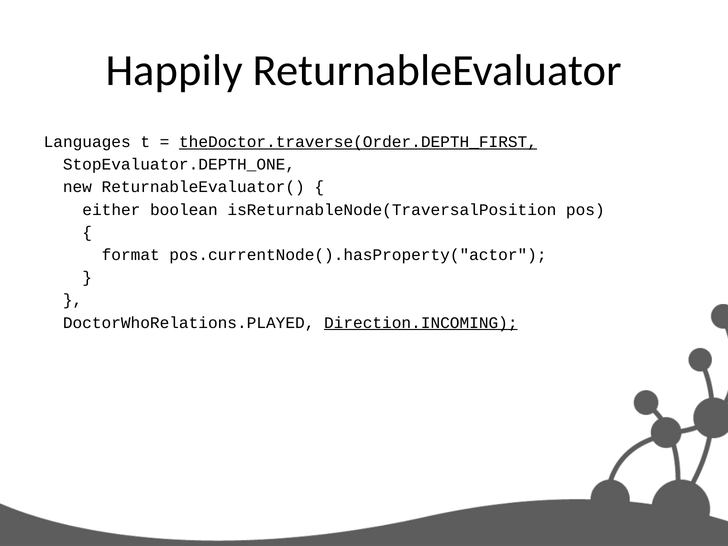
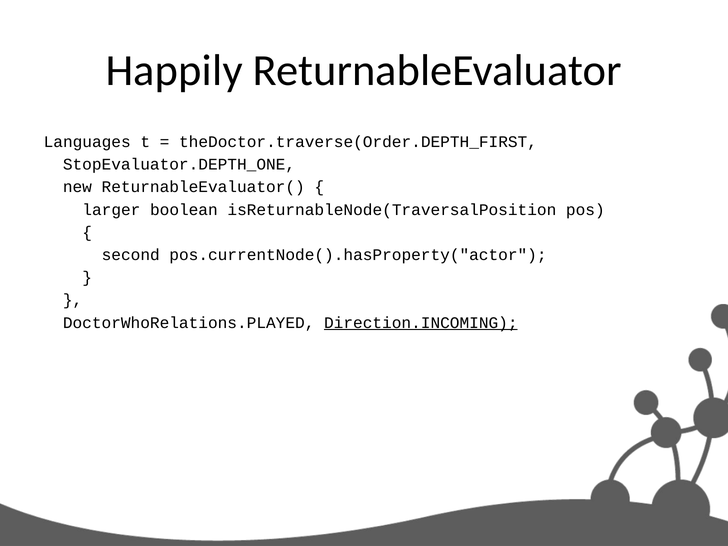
theDoctor.traverse(Order.DEPTH_FIRST underline: present -> none (358, 142)
either: either -> larger (111, 210)
format: format -> second (131, 255)
